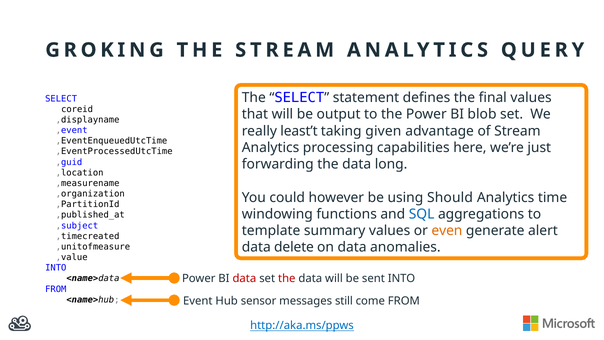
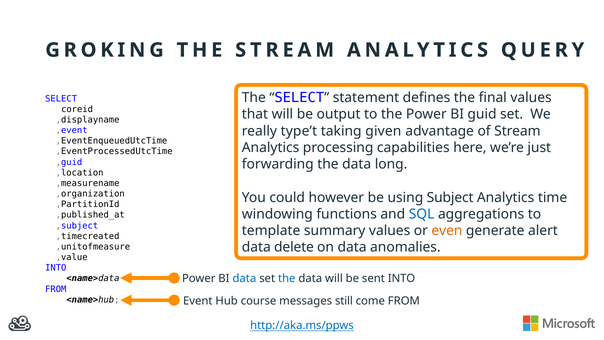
blob: blob -> guid (482, 114)
least’t: least’t -> type’t (299, 131)
Should: Should -> Subject (450, 197)
data colour: red -> blue (244, 278)
the colour: red -> blue (287, 278)
sensor: sensor -> course (259, 301)
